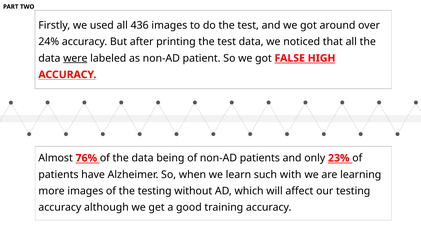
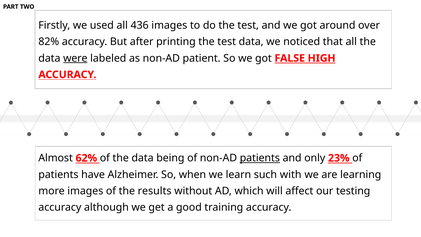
24%: 24% -> 82% (49, 42)
76%: 76% -> 62% (86, 158)
patients underline: none -> present (260, 158)
the testing: testing -> results (155, 191)
